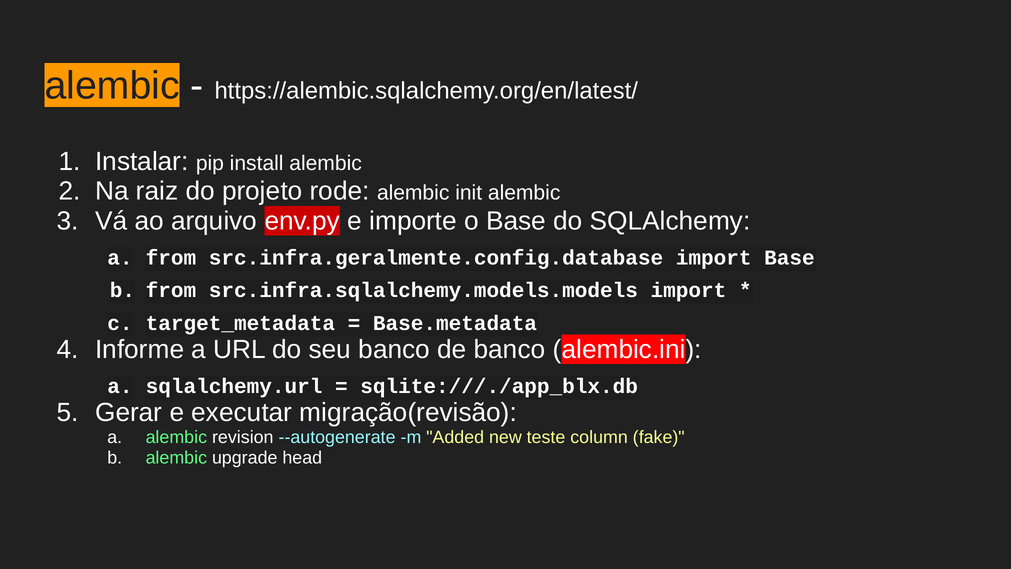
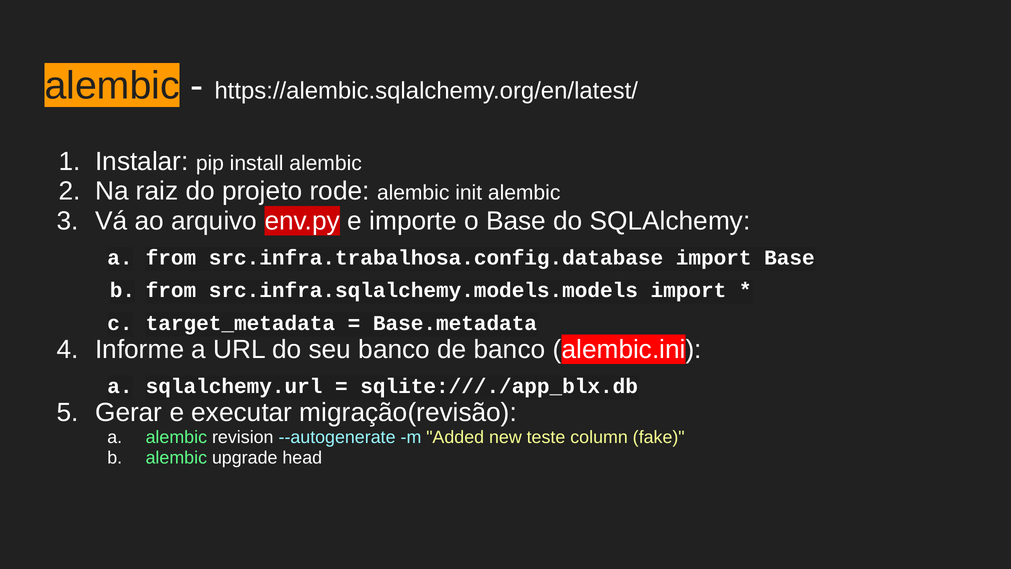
src.infra.geralmente.config.database: src.infra.geralmente.config.database -> src.infra.trabalhosa.config.database (436, 257)
